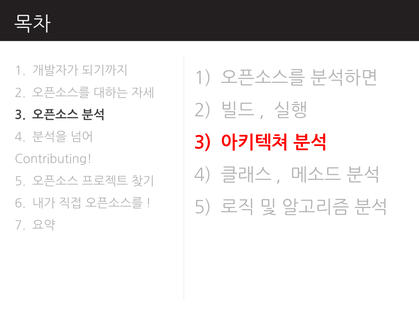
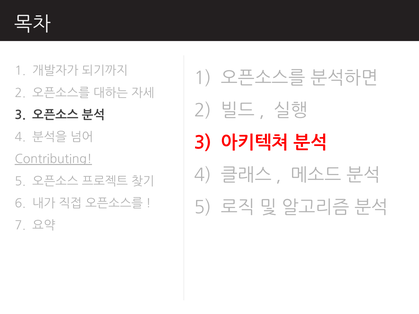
Contributing underline: none -> present (53, 159)
